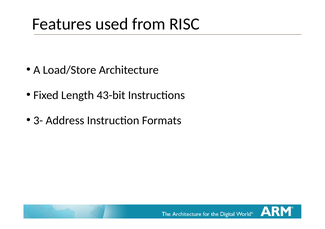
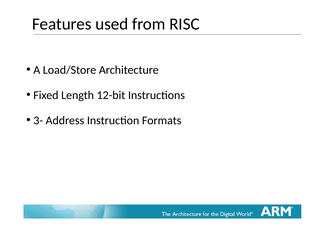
43-bit: 43-bit -> 12-bit (111, 95)
